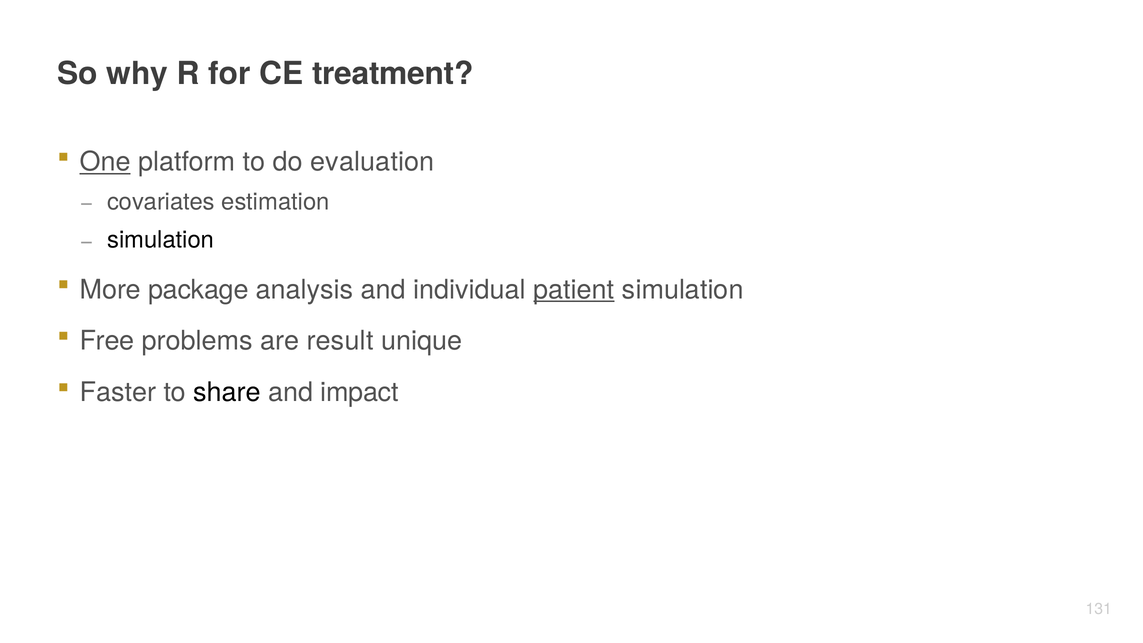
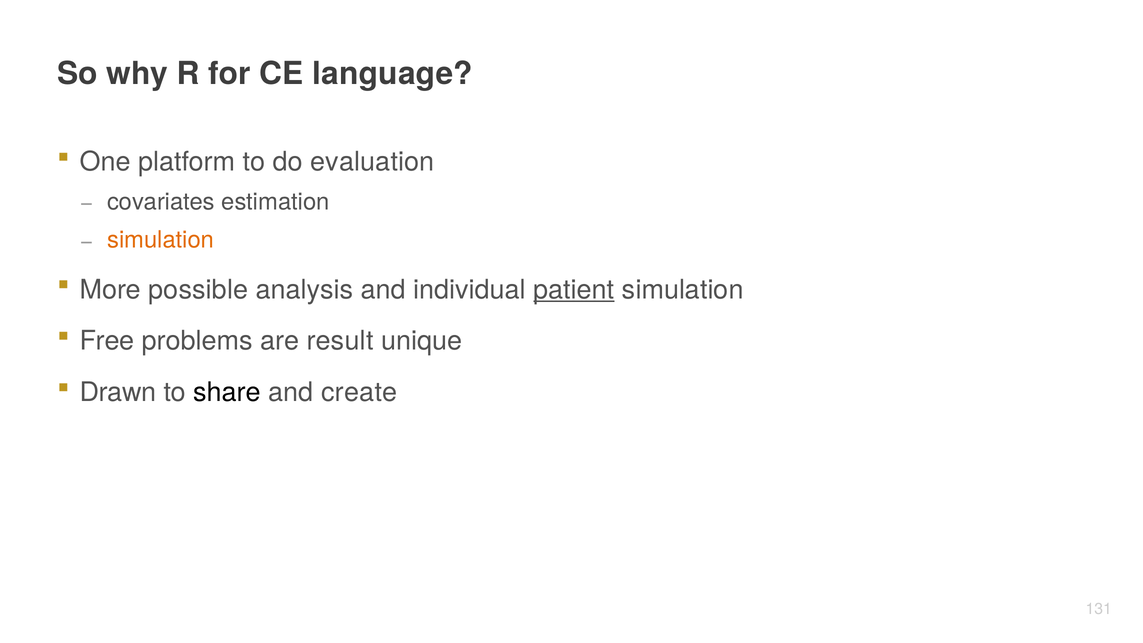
treatment: treatment -> language (393, 74)
One underline: present -> none (105, 162)
simulation colour: black -> orange (161, 240)
package: package -> possible (198, 290)
Faster: Faster -> Drawn (118, 392)
impact: impact -> create (359, 392)
